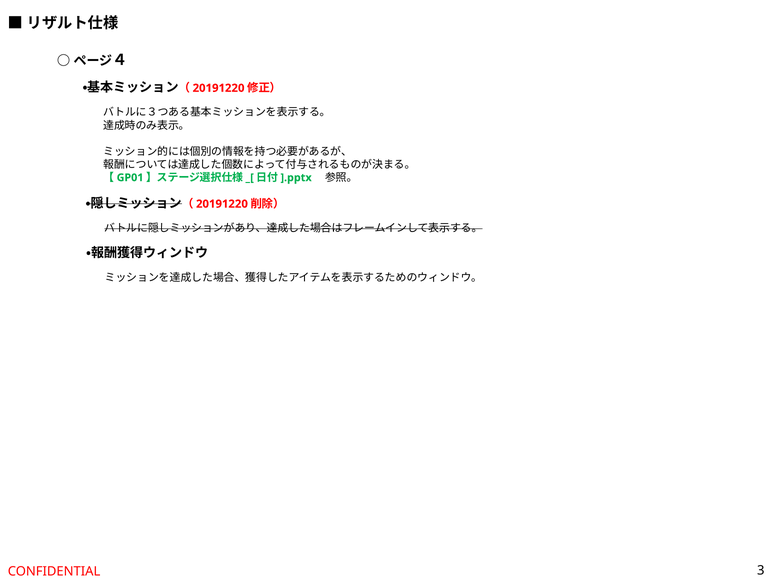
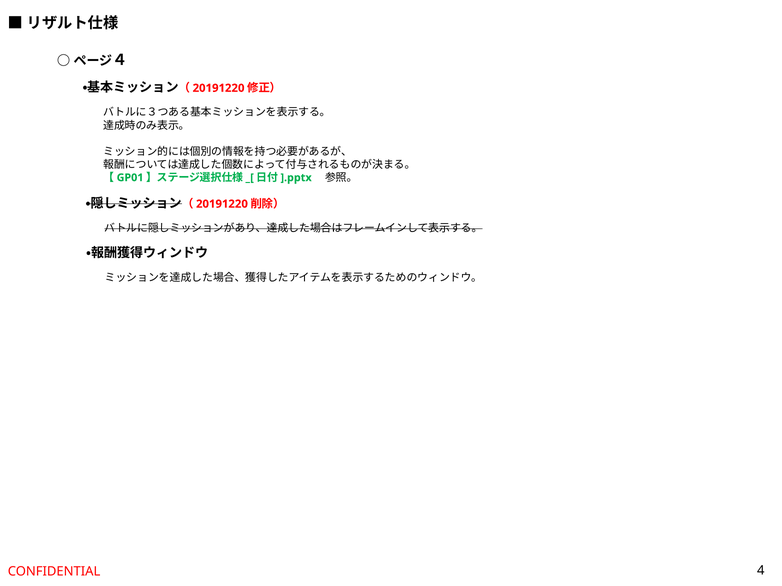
3: 3 -> 4 (761, 571)
